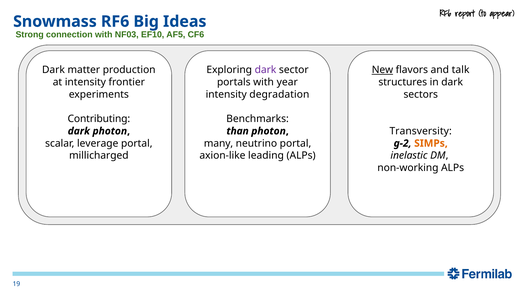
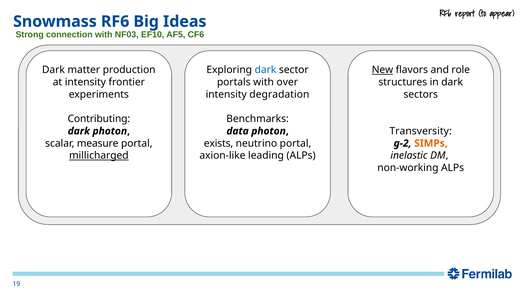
dark colour: purple -> blue (266, 70)
talk: talk -> role (461, 70)
year: year -> over (287, 82)
than: than -> data (238, 131)
leverage: leverage -> measure (98, 143)
many: many -> exists (219, 143)
millicharged underline: none -> present (99, 155)
